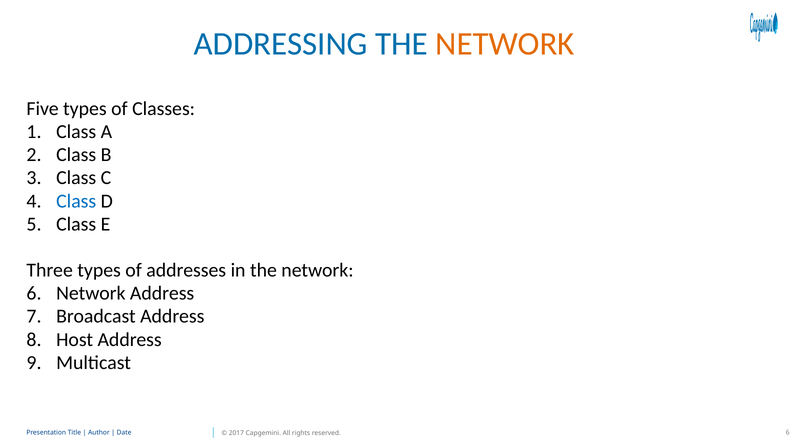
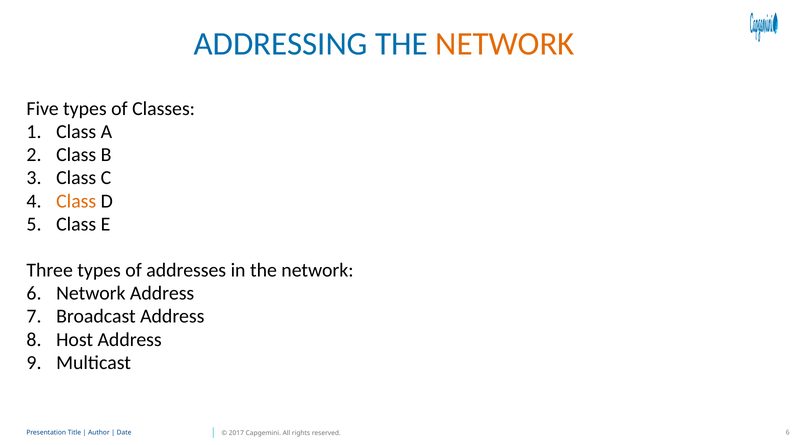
Class colour: blue -> orange (76, 201)
